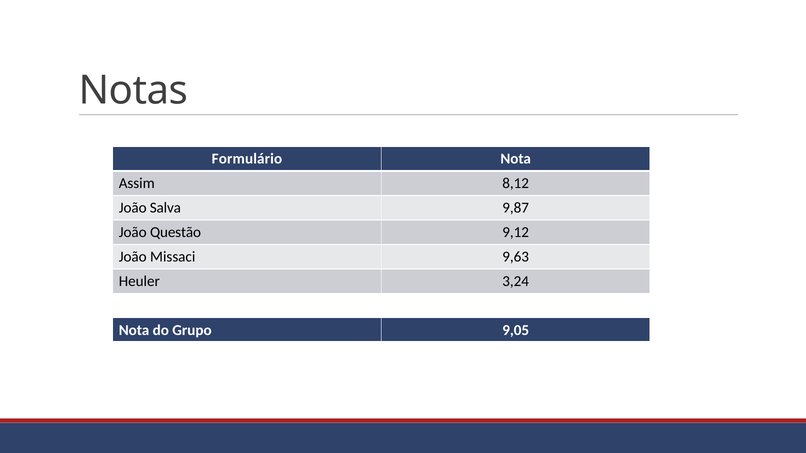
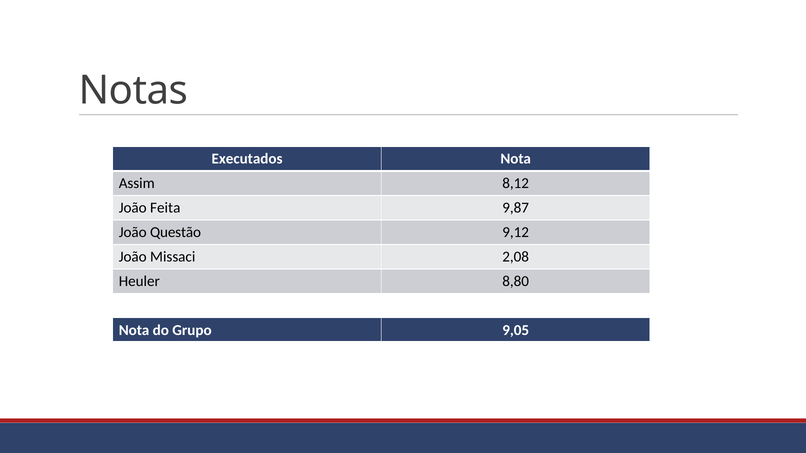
Formulário: Formulário -> Executados (247, 159)
Salva: Salva -> Feita (165, 208)
9,63: 9,63 -> 2,08 (516, 257)
3,24: 3,24 -> 8,80 (516, 282)
